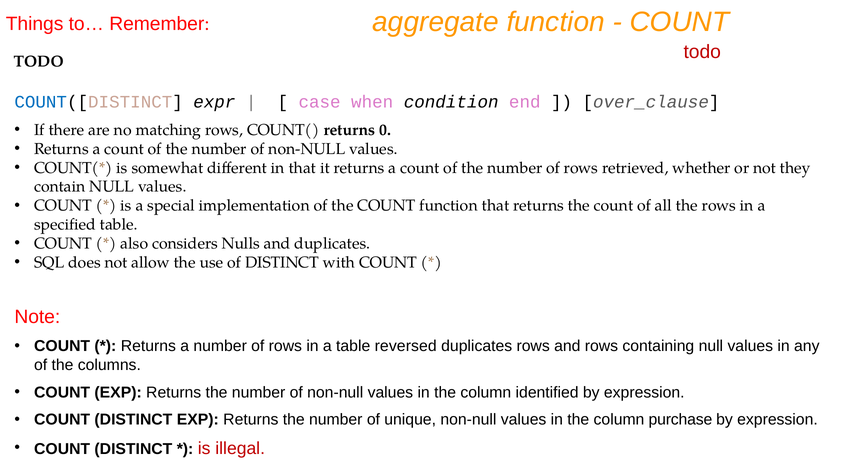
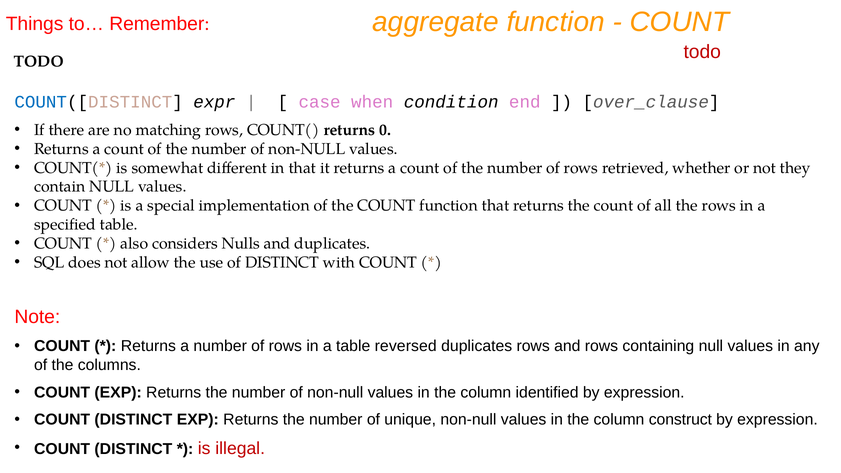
purchase: purchase -> construct (680, 420)
